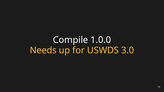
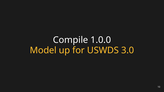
Needs: Needs -> Model (43, 50)
